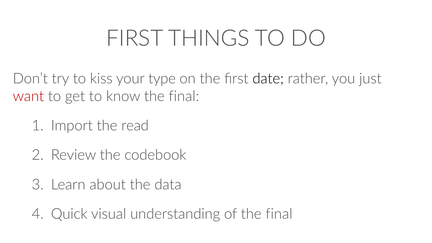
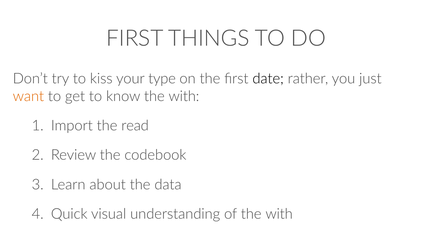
want colour: red -> orange (28, 96)
know the final: final -> with (184, 96)
of the final: final -> with (279, 214)
